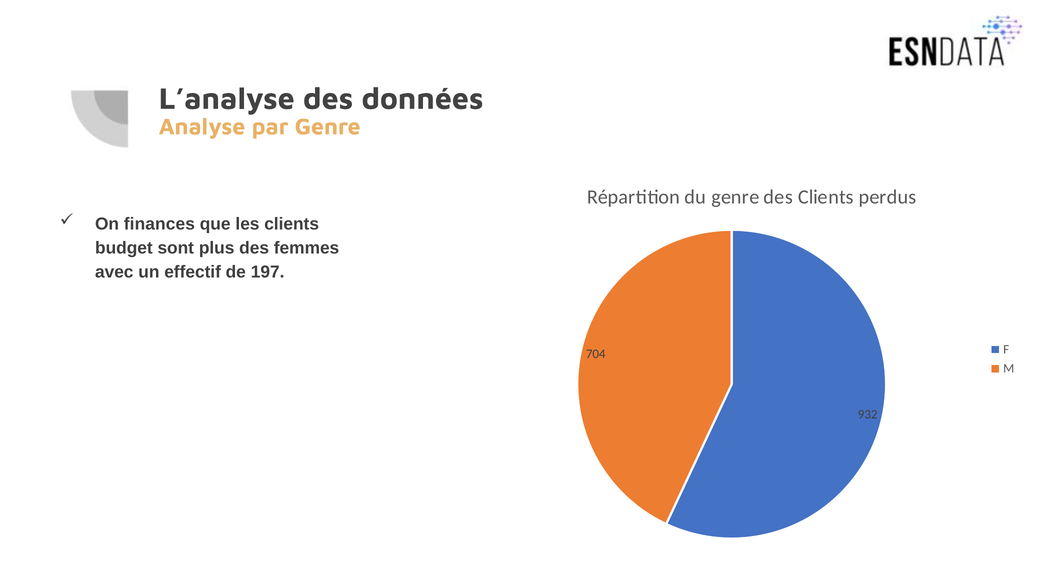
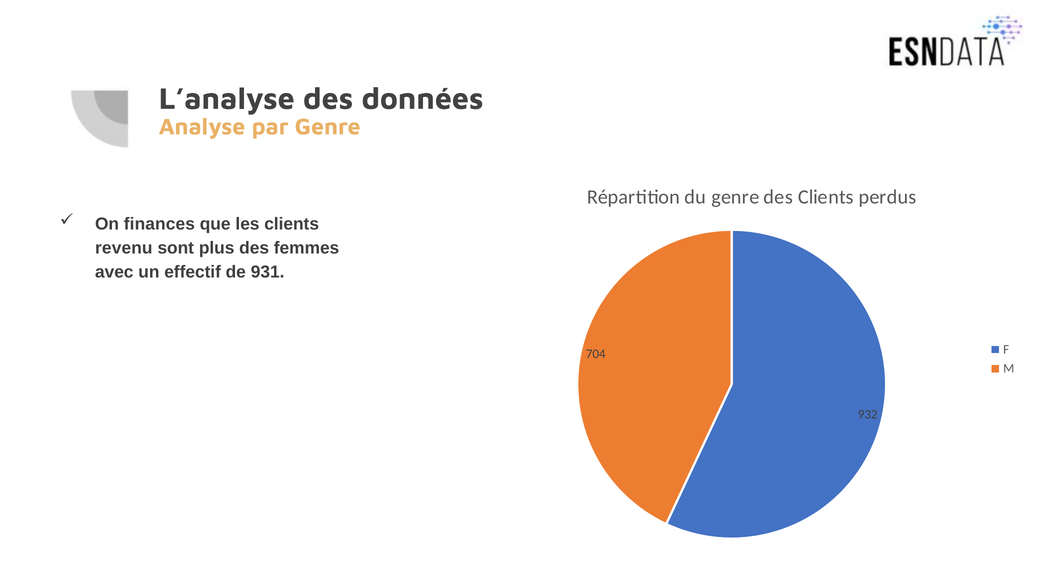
budget: budget -> revenu (124, 248)
197: 197 -> 931 (268, 272)
